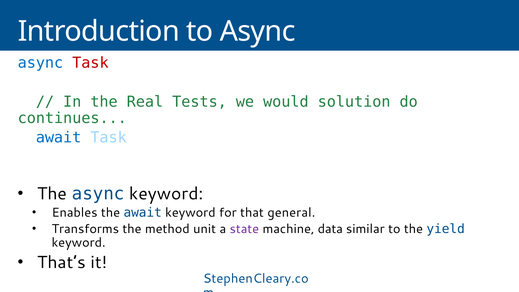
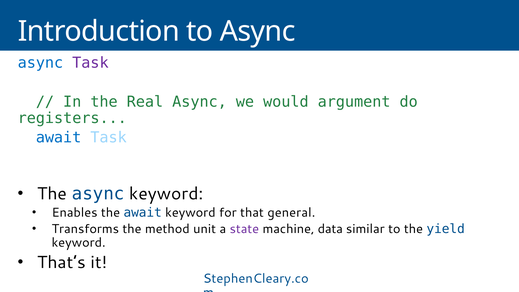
Task colour: red -> purple (90, 63)
Real Tests: Tests -> Async (200, 102)
solution: solution -> argument (354, 102)
continues: continues -> registers (72, 118)
